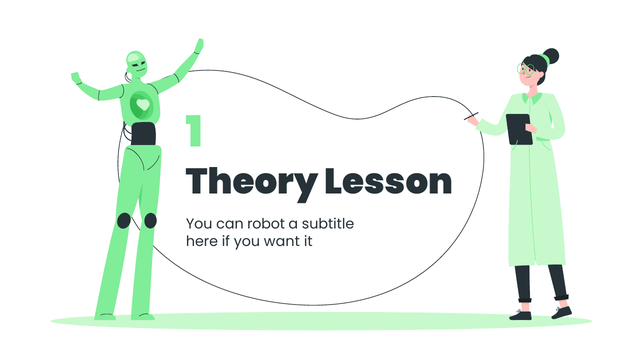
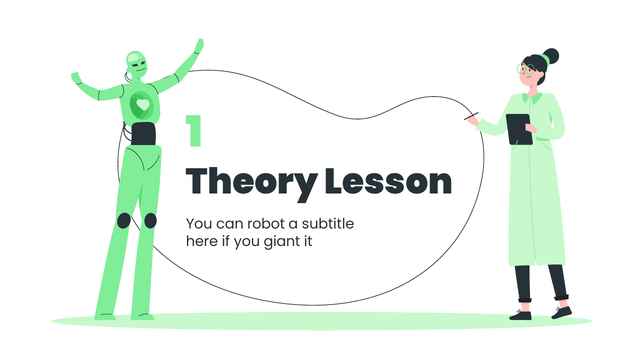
want: want -> giant (282, 241)
